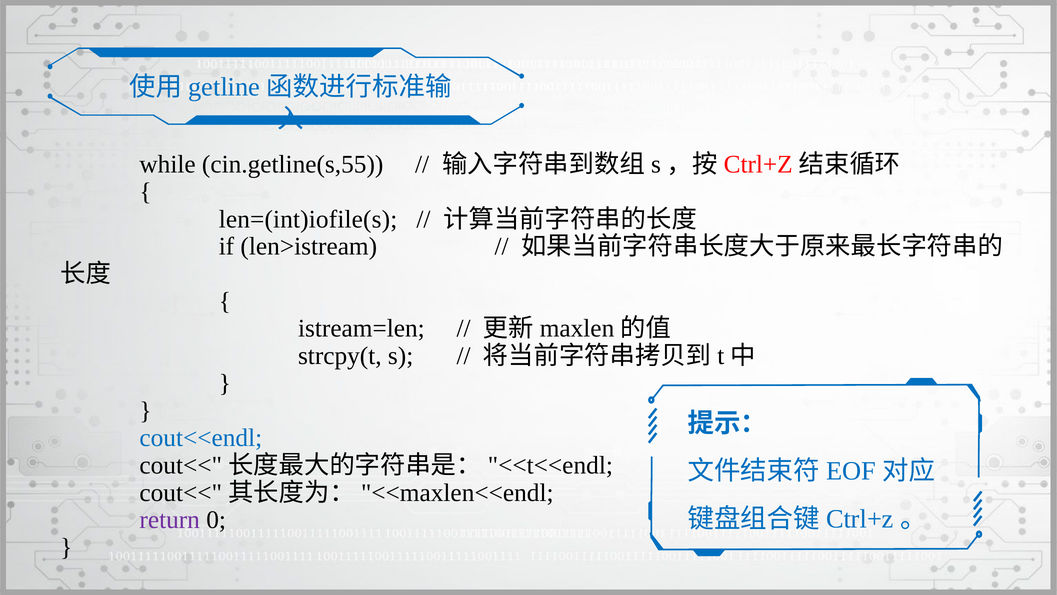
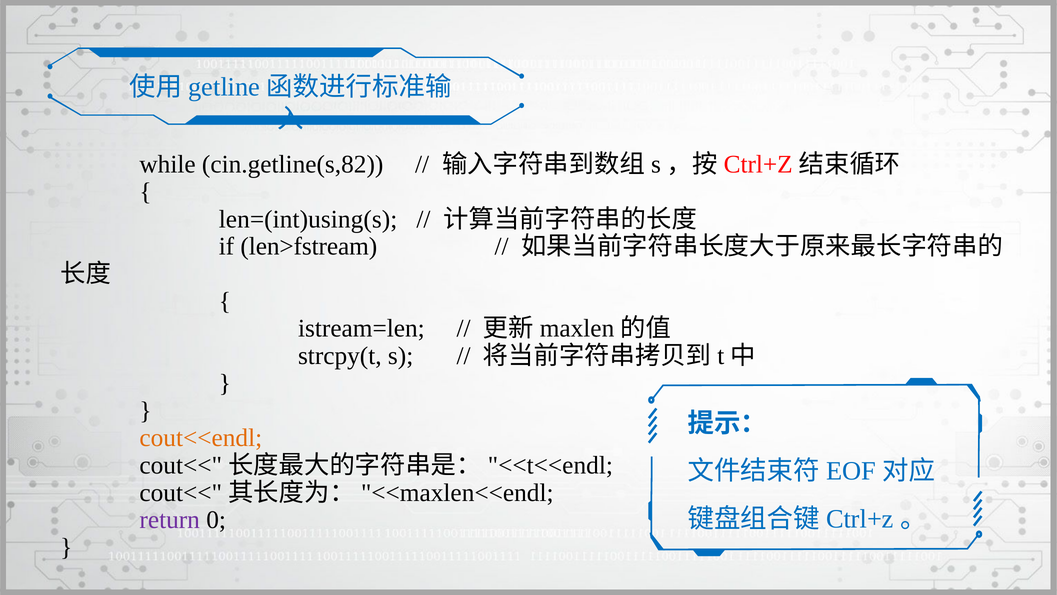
cin.getline(s,55: cin.getline(s,55 -> cin.getline(s,82 (293, 164)
len=(int)iofile(s: len=(int)iofile(s -> len=(int)using(s (308, 219)
len>istream: len>istream -> len>fstream (309, 246)
cout<<endl colour: blue -> orange (201, 438)
